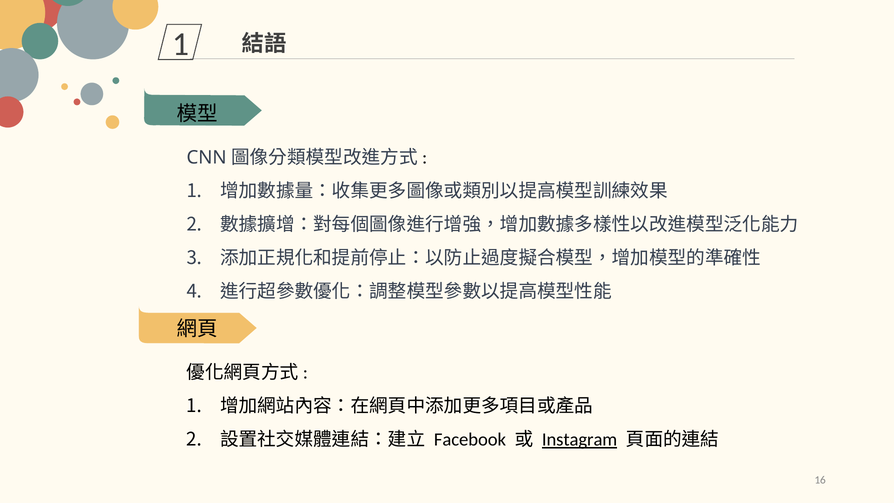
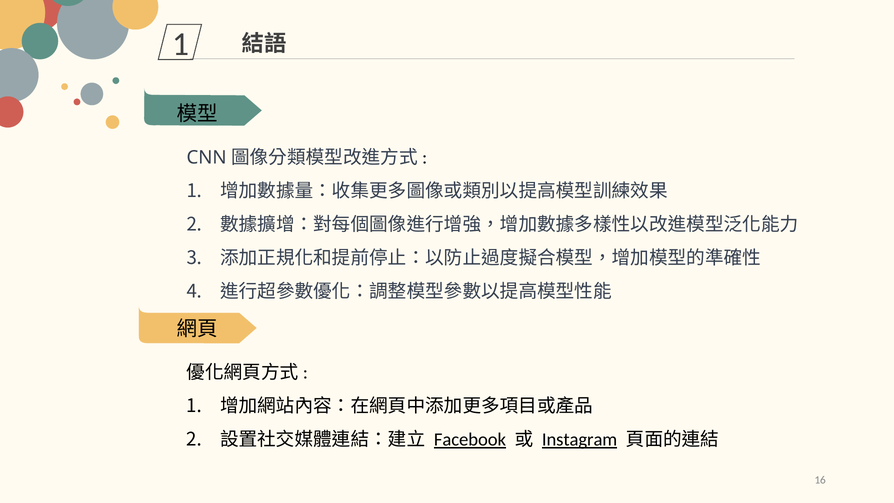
Facebook underline: none -> present (470, 440)
